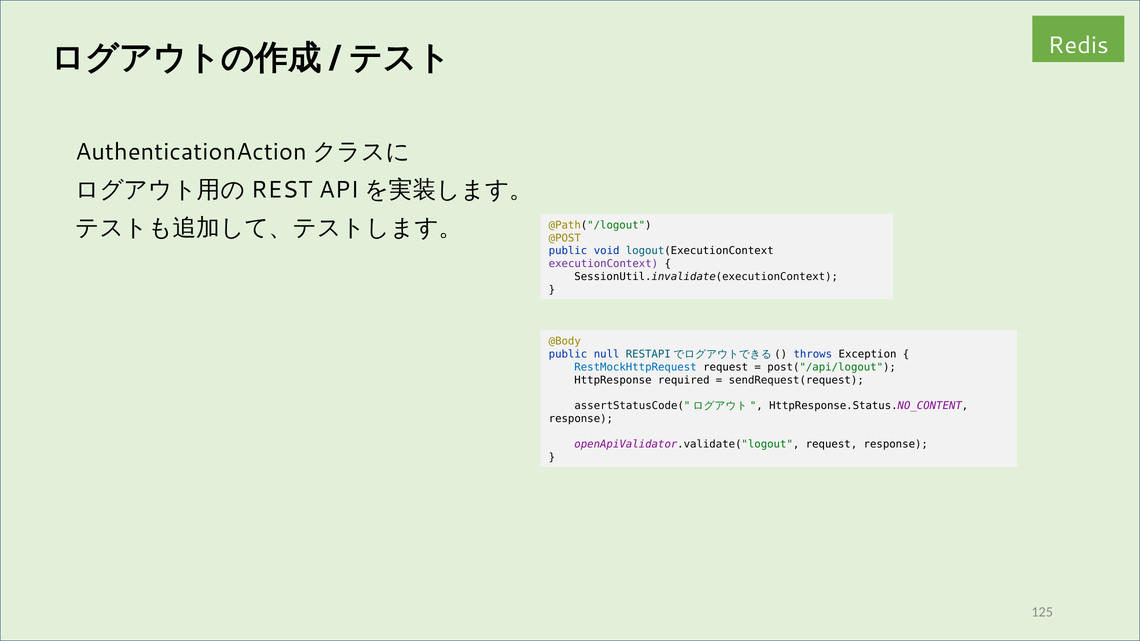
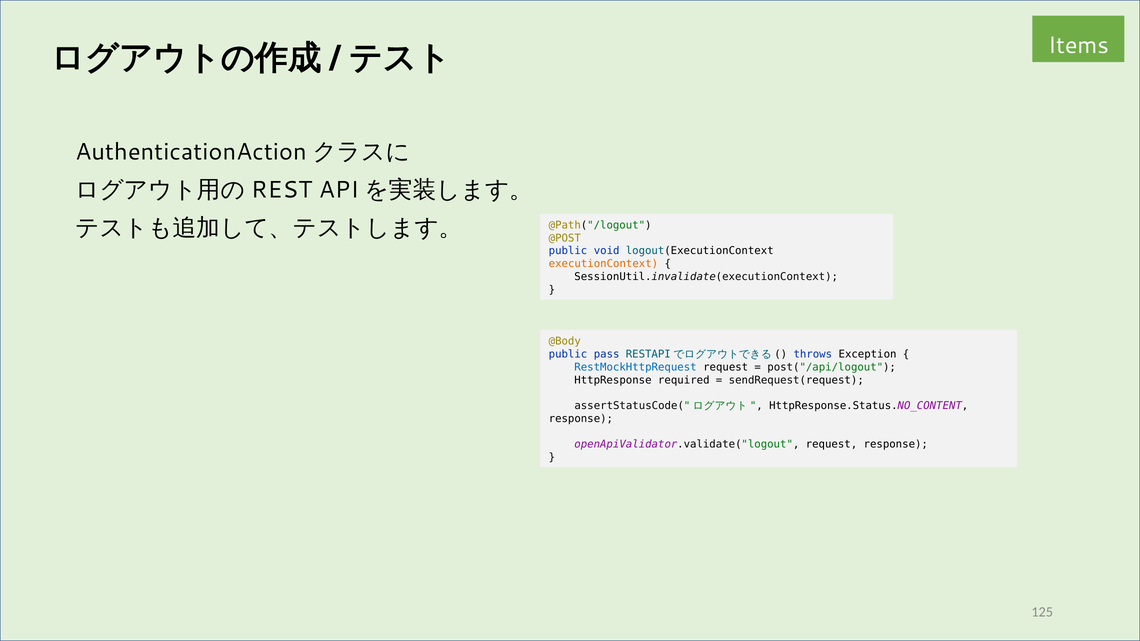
Redis: Redis -> Items (1078, 45)
executionContext colour: purple -> orange (603, 264)
null: null -> pass (607, 354)
